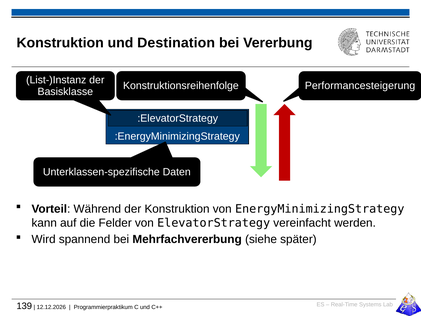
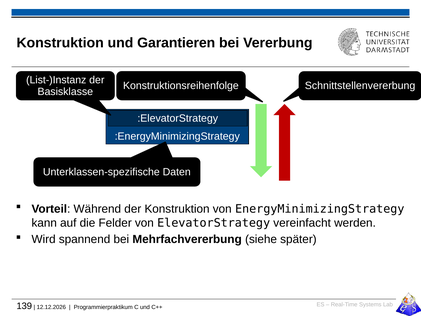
Destination: Destination -> Garantieren (176, 43)
Performancesteigerung: Performancesteigerung -> Schnittstellenvererbung (360, 86)
